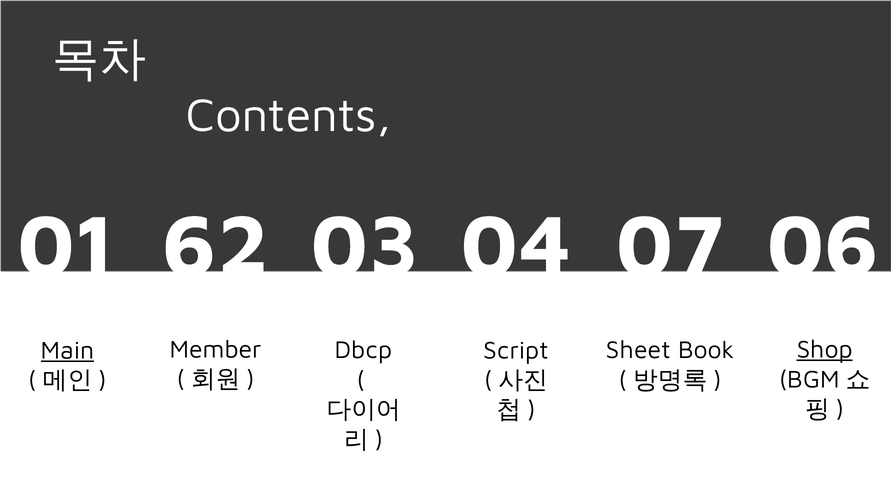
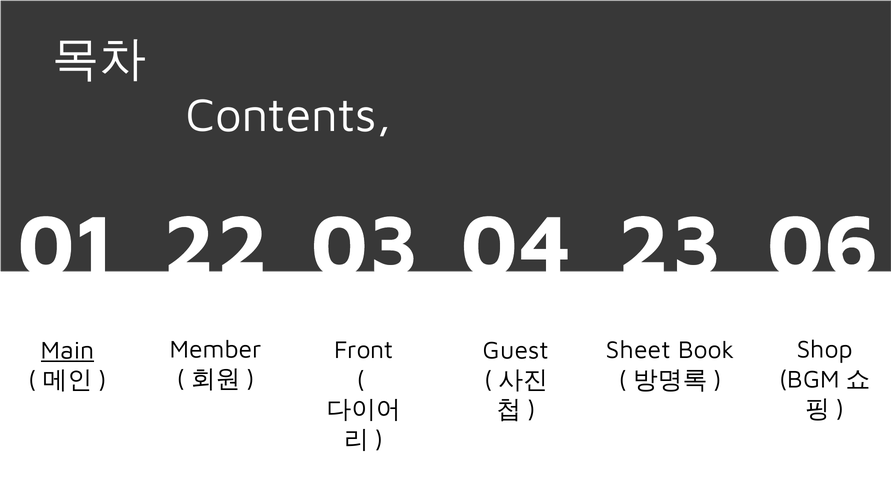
62: 62 -> 22 (216, 247)
07: 07 -> 23 (670, 247)
Shop underline: present -> none (825, 350)
Dbcp: Dbcp -> Front (364, 350)
Script: Script -> Guest (516, 351)
